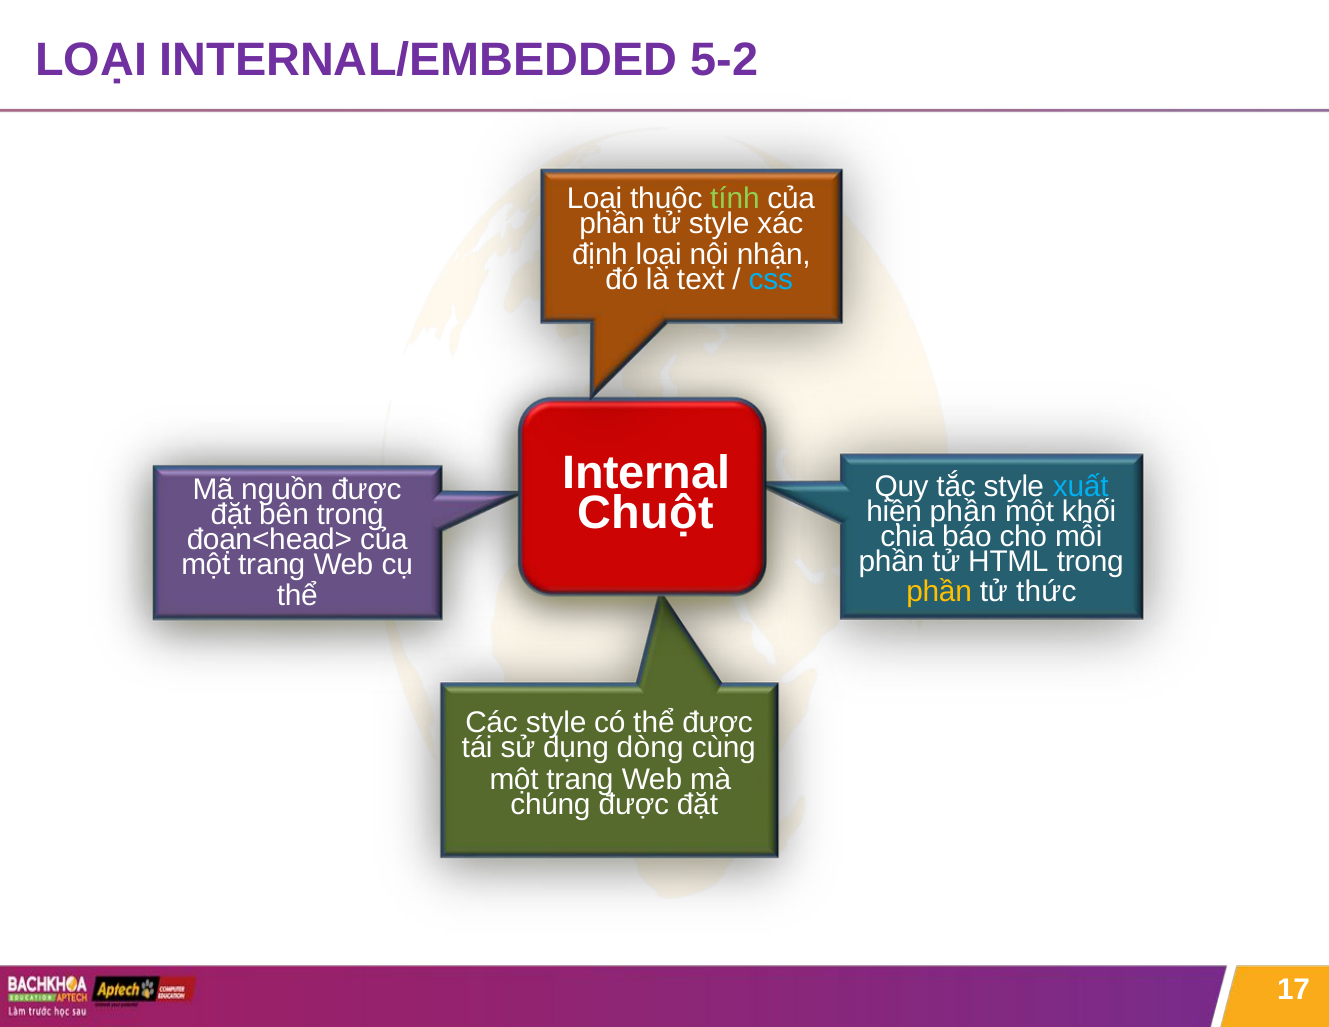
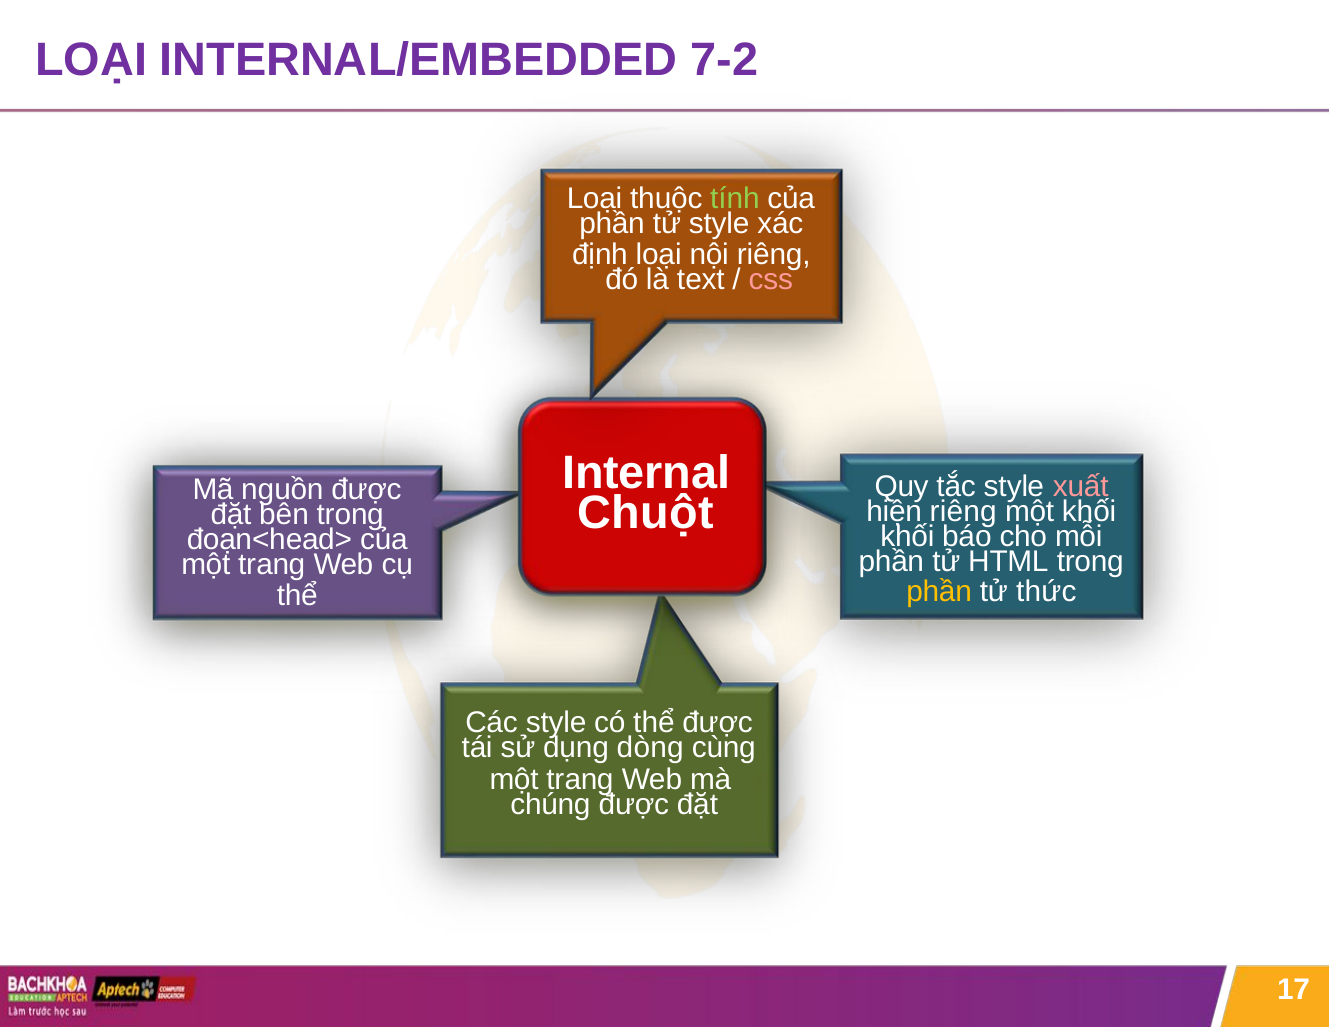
5-2: 5-2 -> 7-2 (725, 60)
nội nhận: nhận -> riêng (774, 255)
css colour: light blue -> pink (771, 280)
xuất colour: light blue -> pink (1081, 486)
hiện phần: phần -> riêng (963, 511)
chia: chia -> khối (907, 537)
